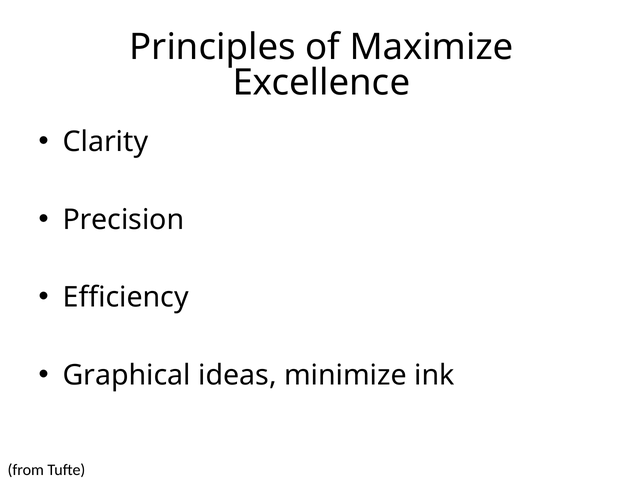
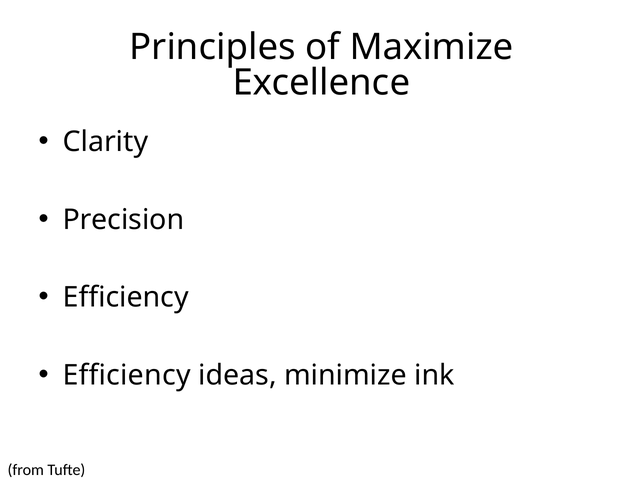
Graphical: Graphical -> Efficiency (127, 376)
